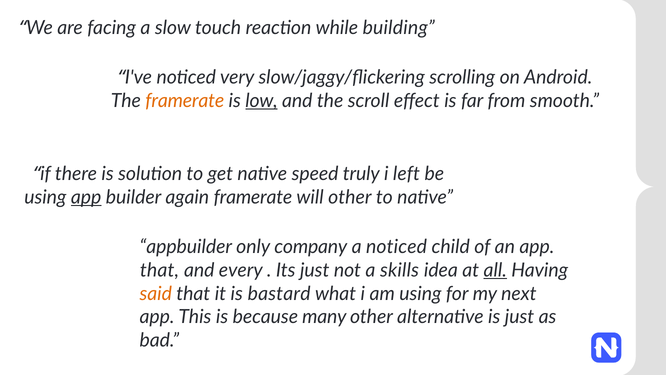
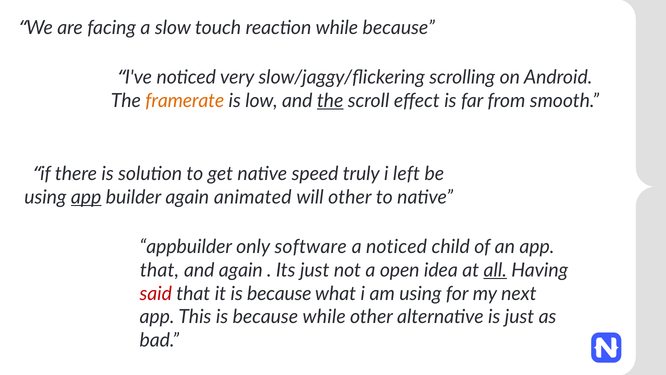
while building: building -> because (399, 28)
low underline: present -> none (261, 101)
the underline: none -> present (330, 101)
again framerate: framerate -> animated (253, 197)
company: company -> software (311, 247)
and every: every -> again (241, 270)
skills: skills -> open (400, 270)
said colour: orange -> red (156, 293)
it is bastard: bastard -> because (279, 293)
because many: many -> while (324, 317)
